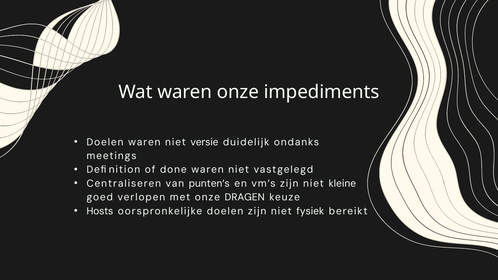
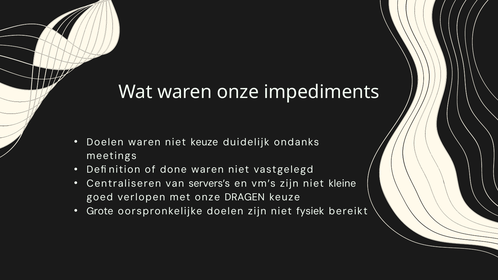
niet versie: versie -> keuze (204, 142)
punten’s: punten’s -> servers’s (209, 184)
Hosts: Hosts -> Grote (100, 211)
